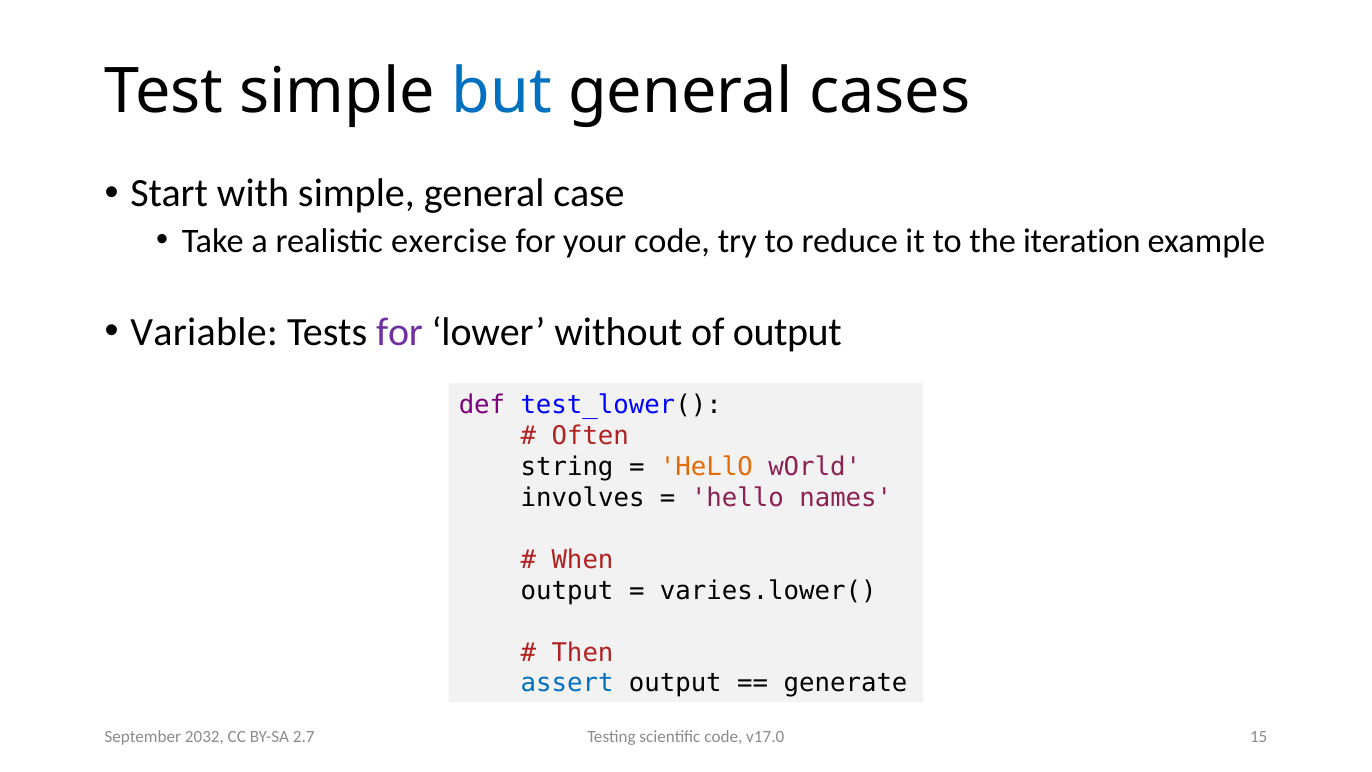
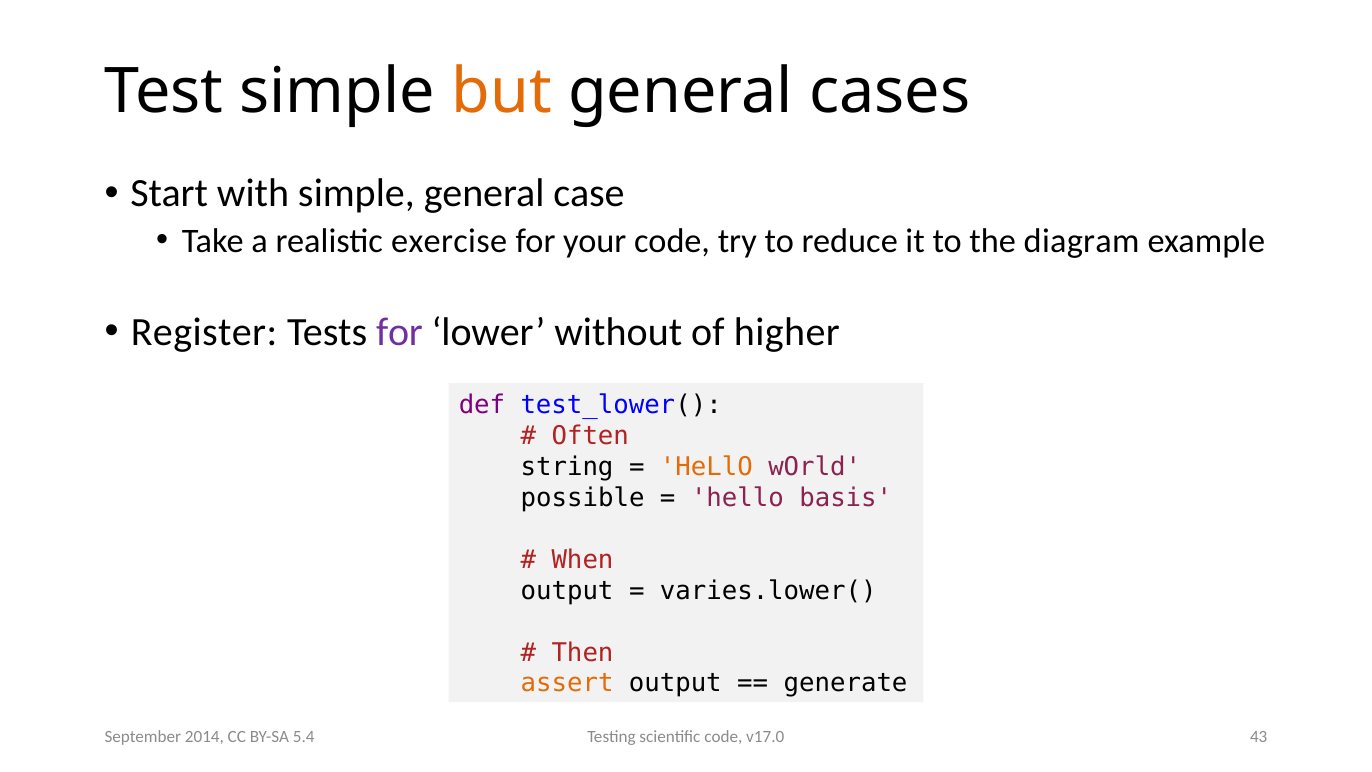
but colour: blue -> orange (502, 92)
iteration: iteration -> diagram (1082, 241)
Variable: Variable -> Register (204, 332)
of output: output -> higher (787, 332)
involves: involves -> possible (583, 498)
names: names -> basis (846, 498)
assert colour: blue -> orange (567, 683)
15: 15 -> 43 (1259, 737)
2032: 2032 -> 2014 (204, 737)
2.7: 2.7 -> 5.4 (304, 737)
